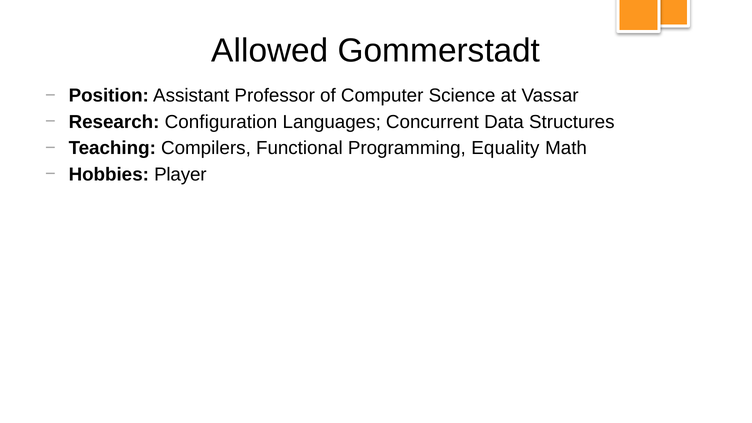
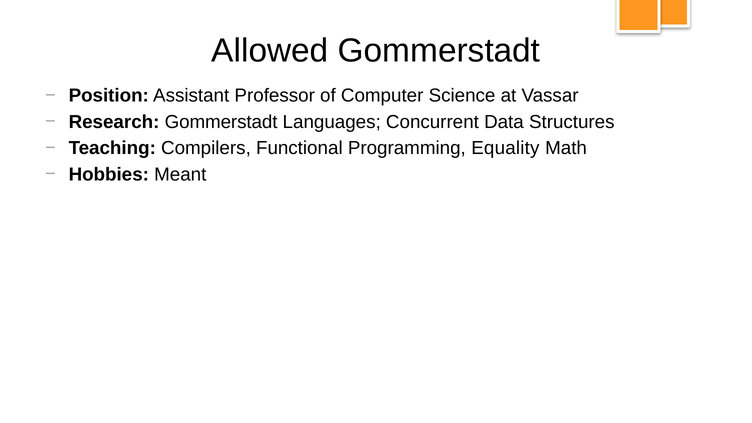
Research Configuration: Configuration -> Gommerstadt (221, 122)
Player: Player -> Meant (180, 175)
